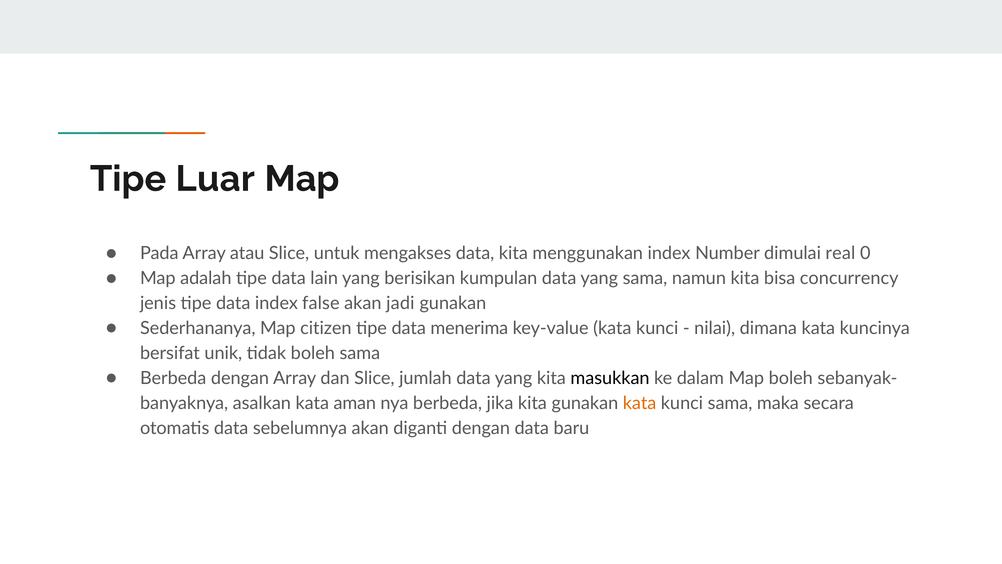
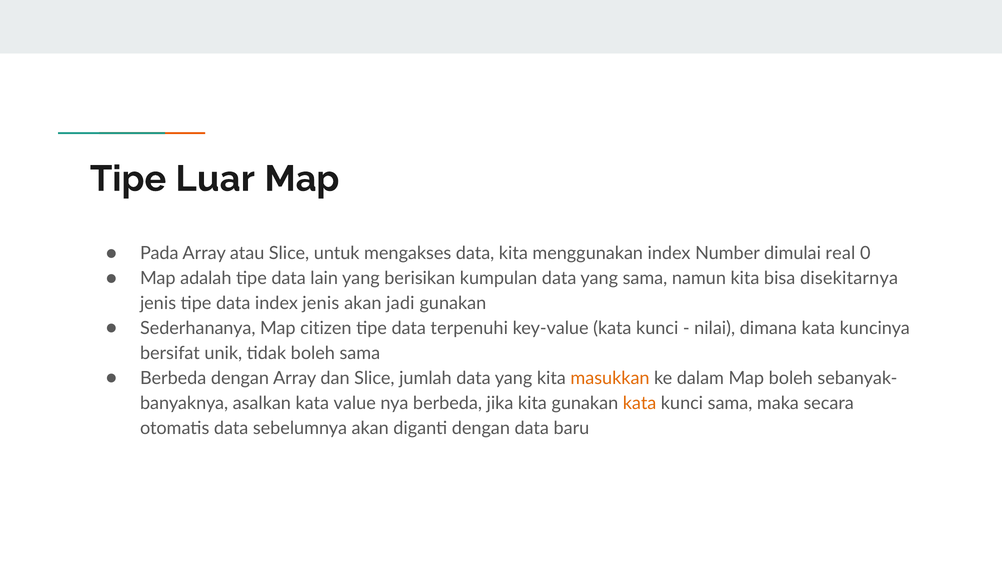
concurrency: concurrency -> disekitarnya (849, 278)
index false: false -> jenis (321, 303)
menerima: menerima -> terpenuhi (469, 328)
masukkan colour: black -> orange (610, 378)
aman: aman -> value (355, 403)
